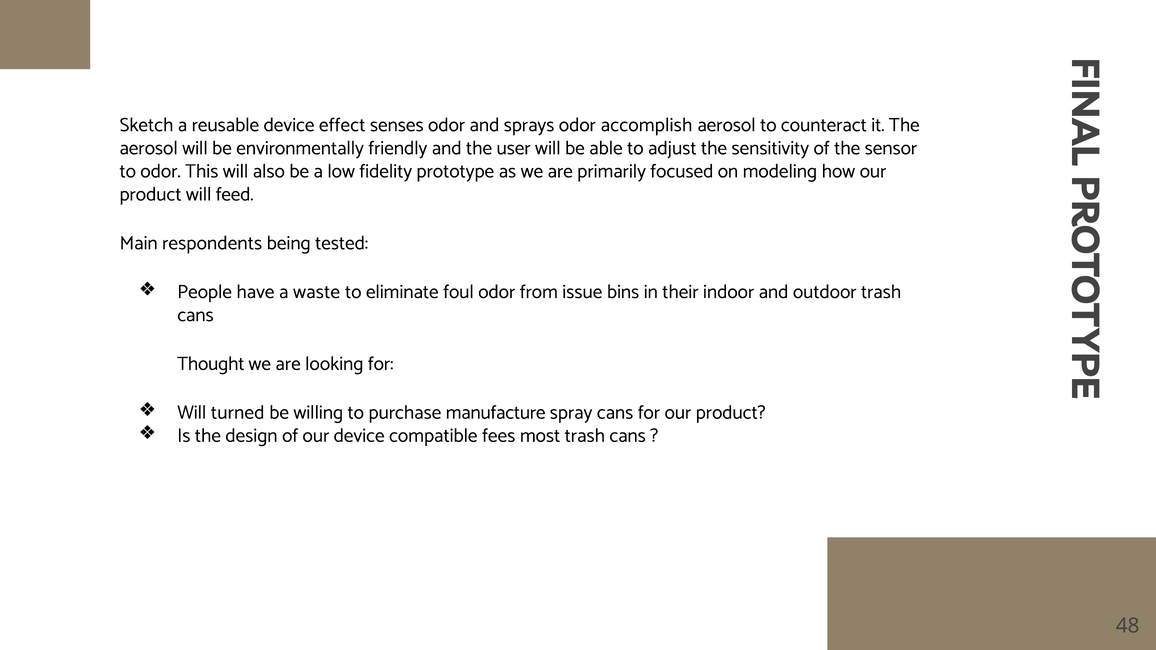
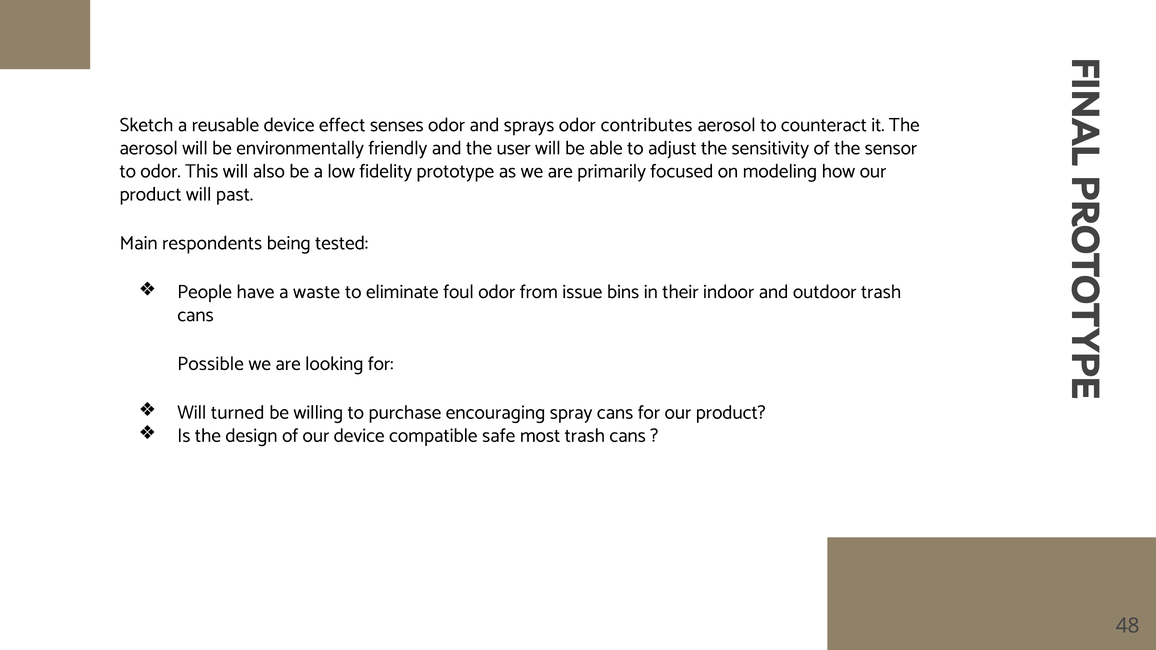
accomplish: accomplish -> contributes (646, 125)
feed: feed -> past (234, 194)
Thought: Thought -> Possible (211, 364)
manufacture: manufacture -> encouraging (496, 412)
fees: fees -> safe (499, 436)
